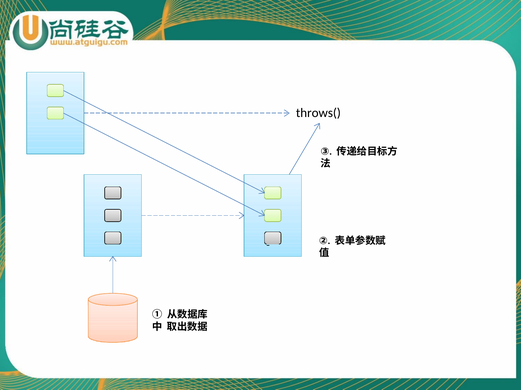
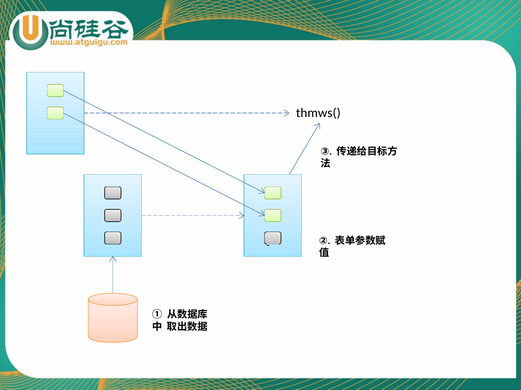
throws(: throws( -> thmws( (318, 113)
